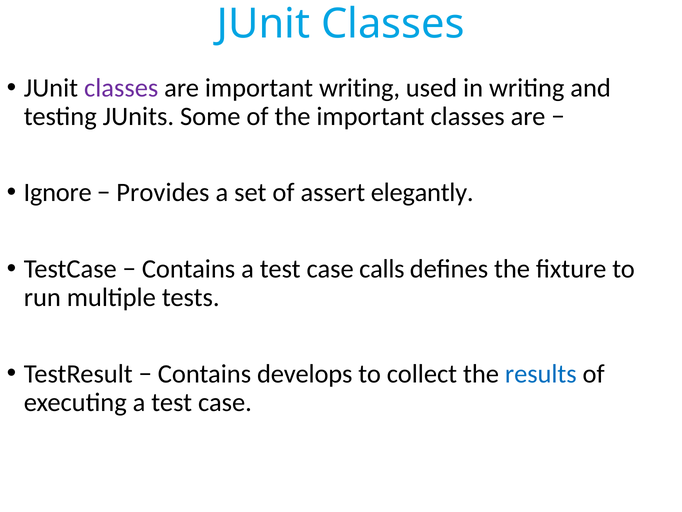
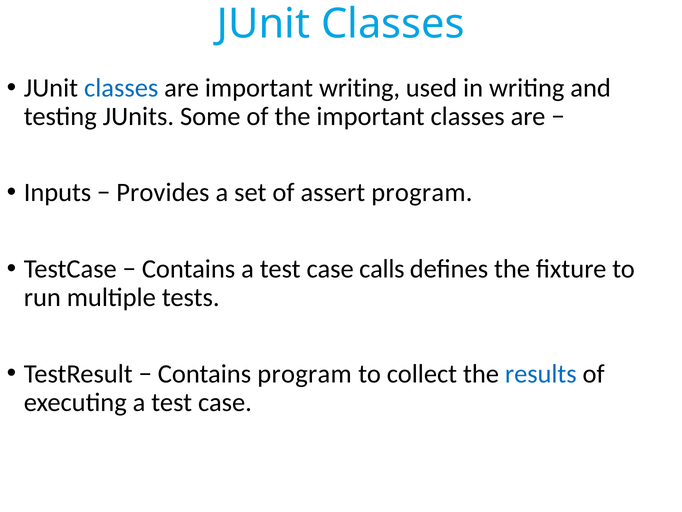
classes colour: purple -> blue (121, 88)
Ignore: Ignore -> Inputs (58, 193)
assert elegantly: elegantly -> program (422, 193)
Contains develops: develops -> program (305, 373)
